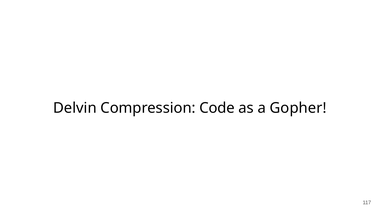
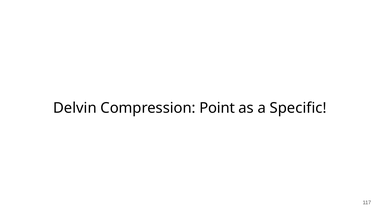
Code: Code -> Point (217, 108)
Gopher: Gopher -> Specific (298, 108)
